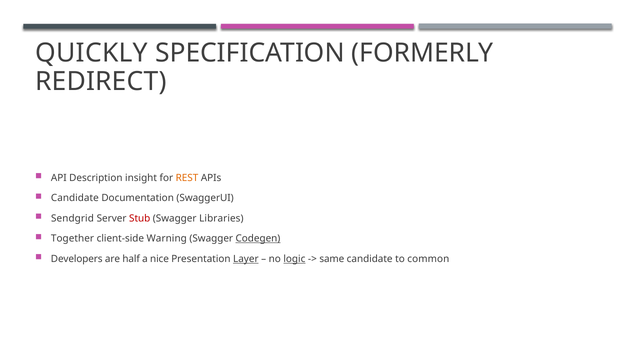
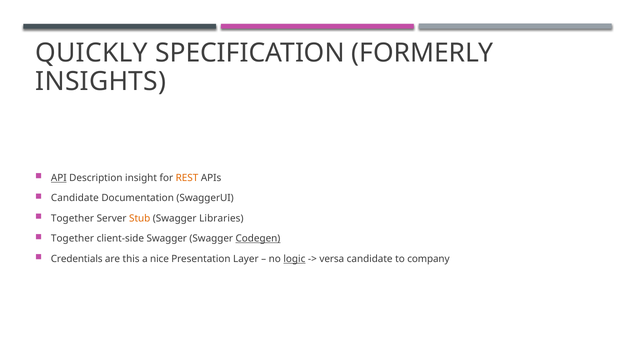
REDIRECT: REDIRECT -> INSIGHTS (101, 82)
API underline: none -> present (59, 178)
Sendgrid: Sendgrid -> Together (72, 218)
Stub colour: red -> orange (140, 218)
client-side Warning: Warning -> Swagger (167, 239)
Developers: Developers -> Credentials (77, 259)
half: half -> this (131, 259)
Layer underline: present -> none (246, 259)
same: same -> versa (332, 259)
common: common -> company (428, 259)
